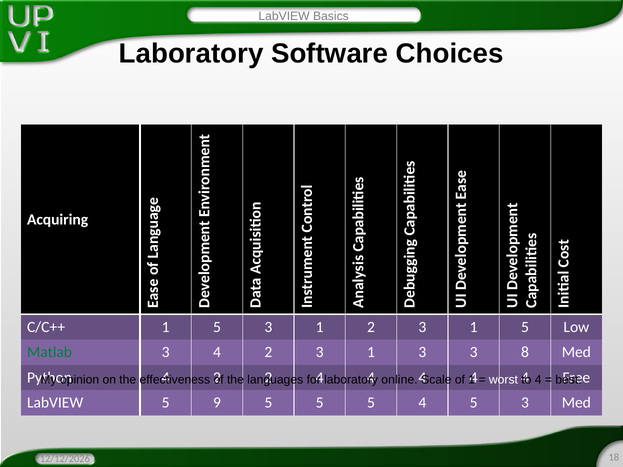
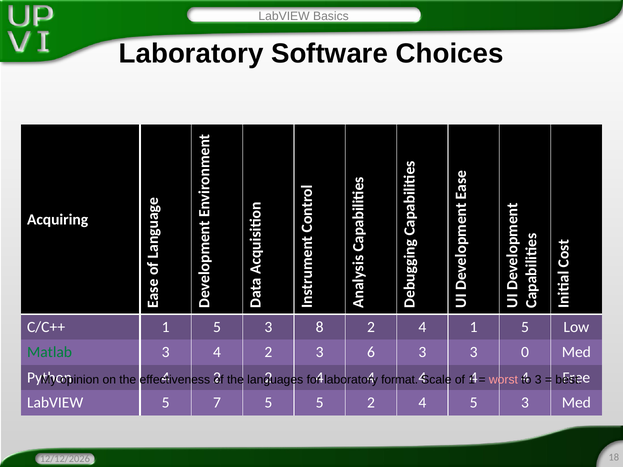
5 3 1: 1 -> 8 (320, 327)
3: 3 -> 4 (422, 327)
4 2 3 1: 1 -> 6 (371, 353)
8: 8 -> 0 (525, 353)
online: online -> format (400, 380)
worst colour: white -> pink (503, 380)
4: 4 -> 3 (538, 380)
9: 9 -> 7 (217, 403)
5 5 5: 5 -> 2 (371, 403)
